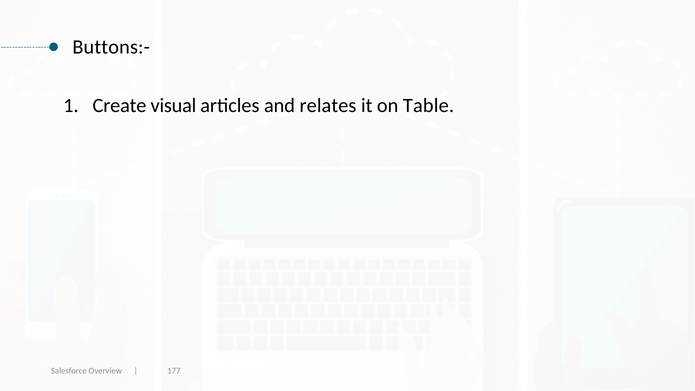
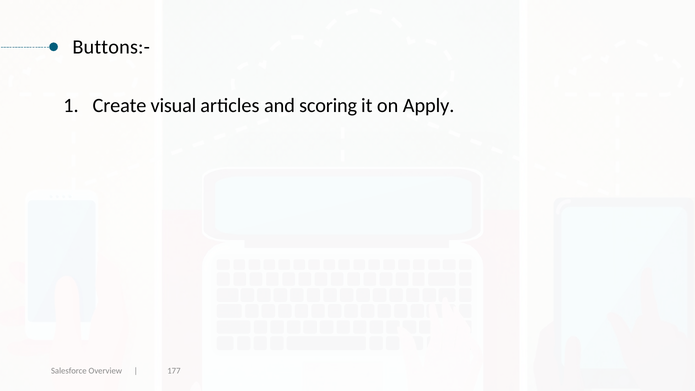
relates: relates -> scoring (328, 105)
Table: Table -> Apply (429, 105)
